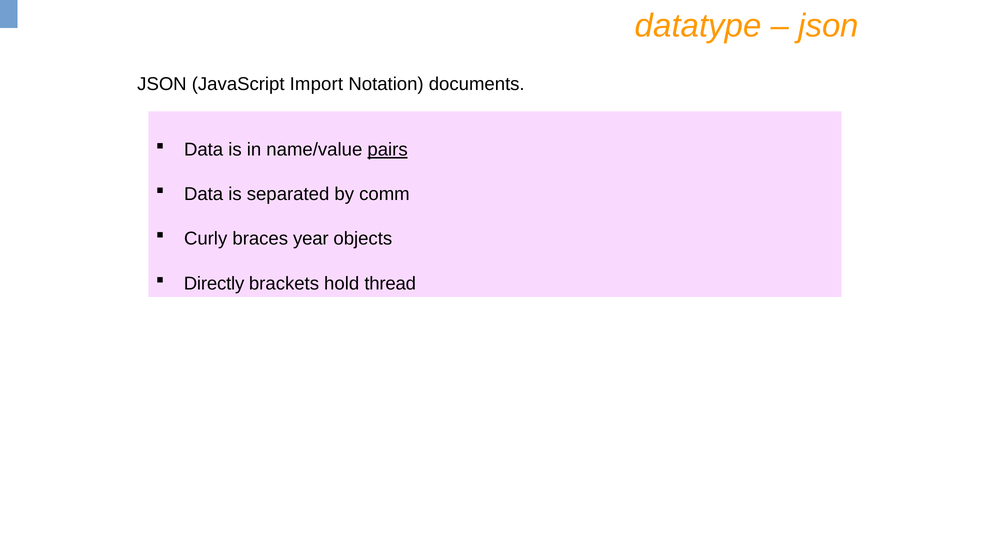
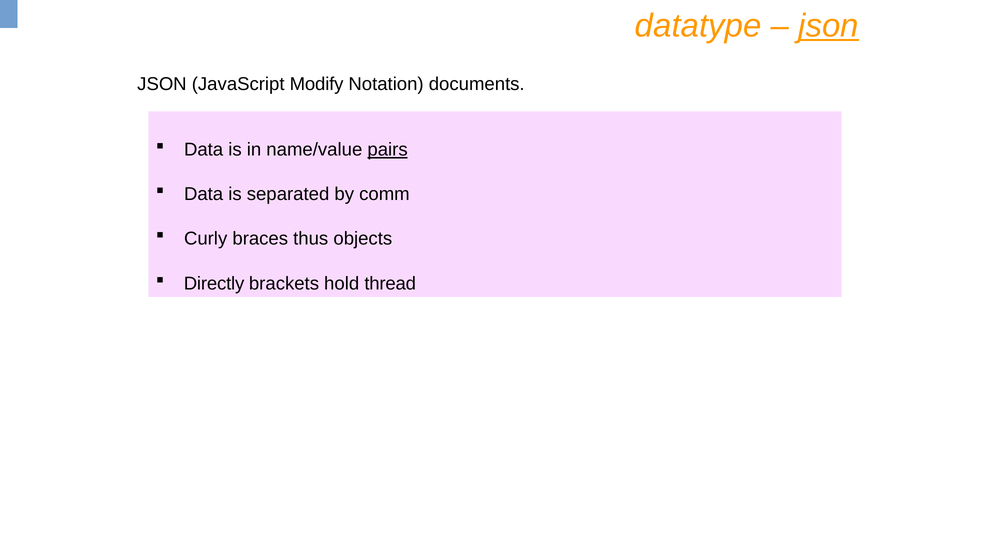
json underline: none -> present (829, 26)
Import: Import -> Modify (317, 84)
year: year -> thus (311, 239)
